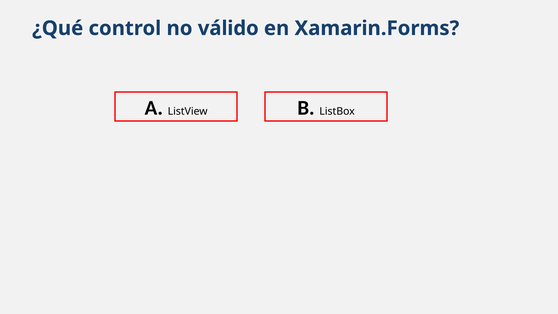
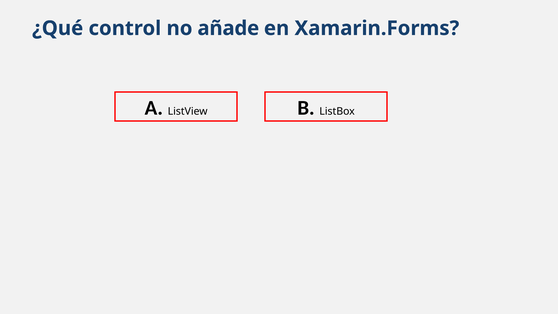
válido: válido -> añade (228, 28)
